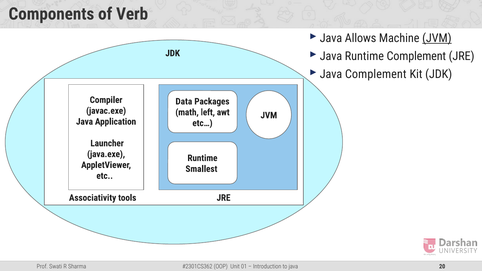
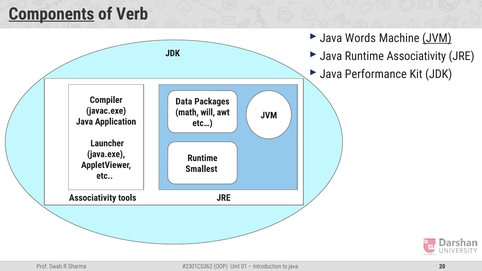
Components underline: none -> present (51, 14)
Allows: Allows -> Words (360, 38)
Runtime Complement: Complement -> Associativity (416, 56)
Complement: Complement -> Performance (376, 74)
left: left -> will (208, 112)
